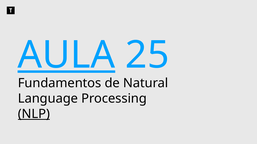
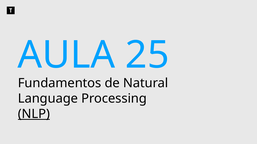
AULA underline: present -> none (66, 55)
